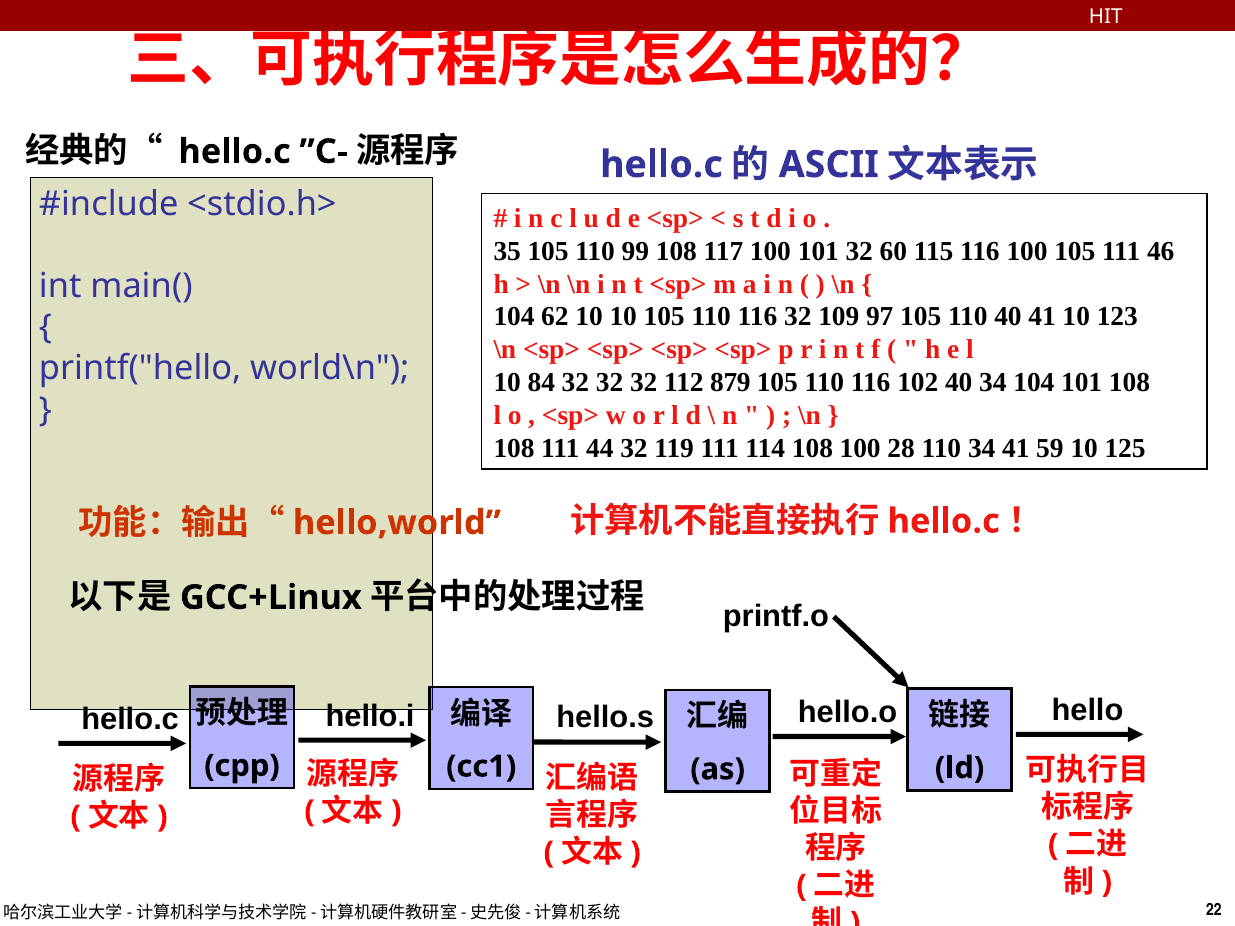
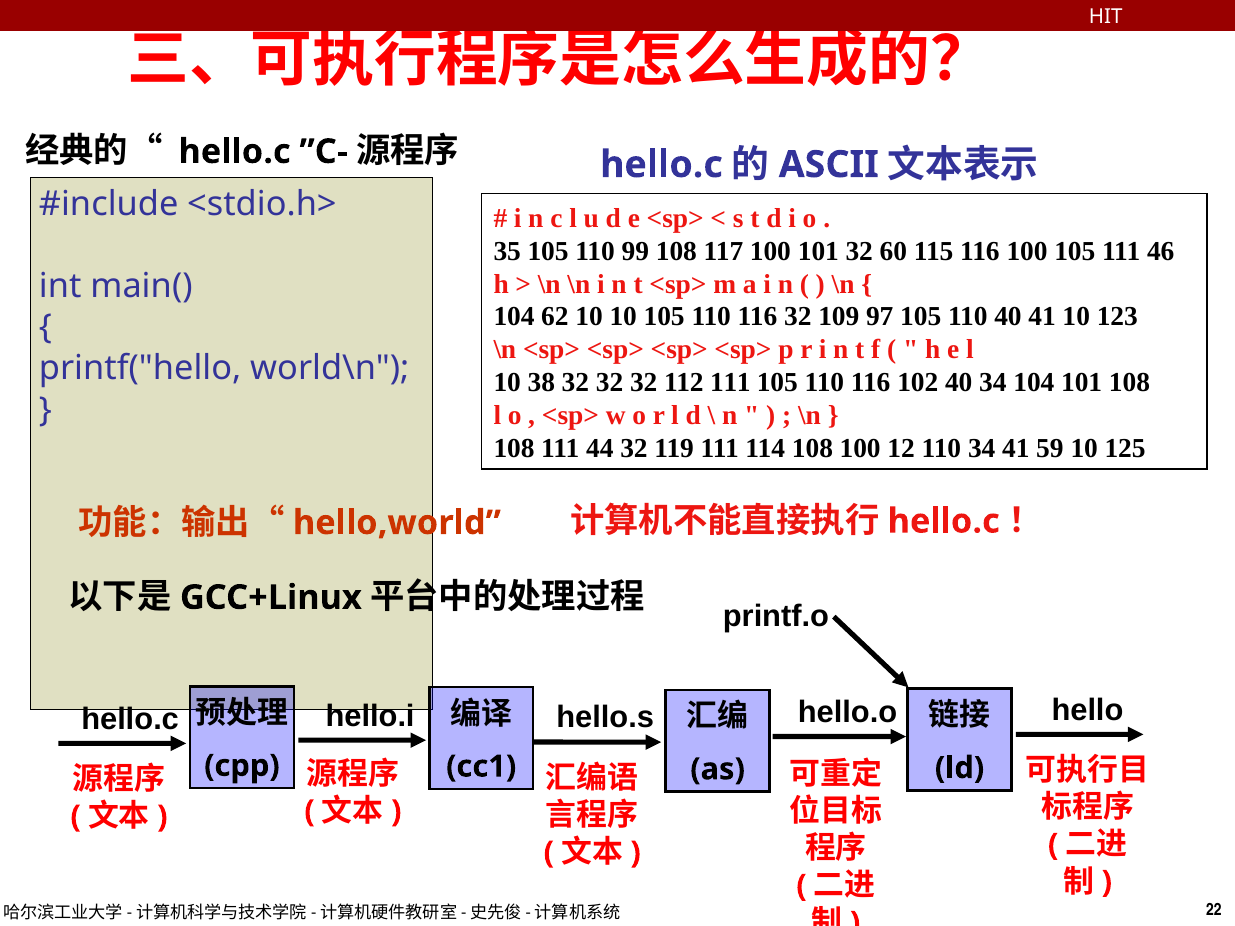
84: 84 -> 38 (541, 383)
112 879: 879 -> 111 (730, 383)
28: 28 -> 12 (901, 449)
